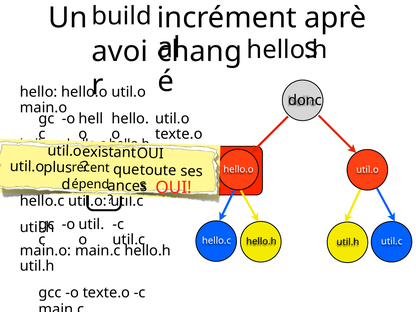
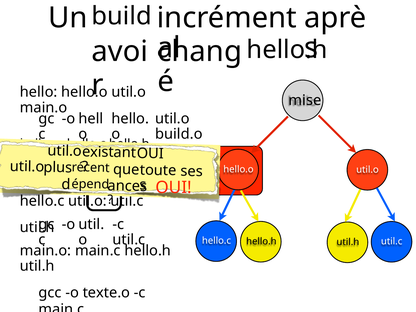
donc: donc -> mise (305, 100)
texte.o: texte.o -> build.o (179, 134)
